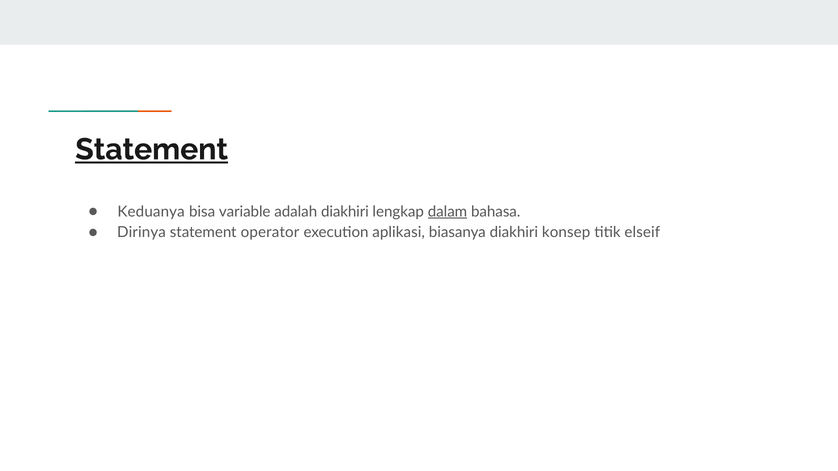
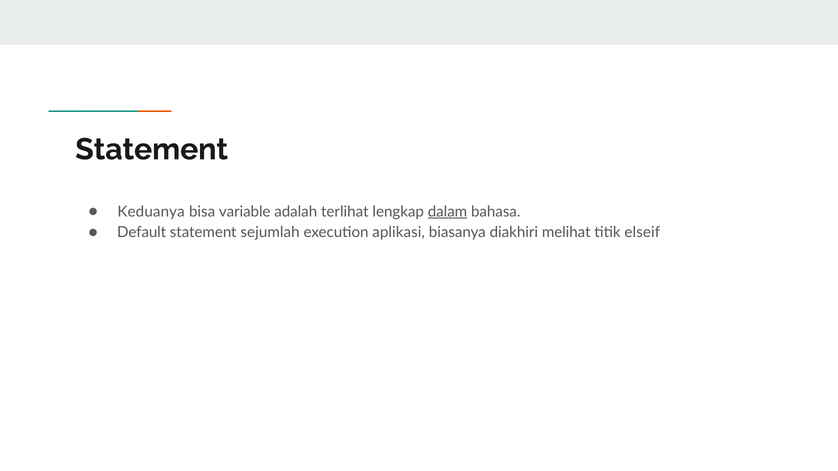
Statement underline: present -> none (152, 150)
adalah diakhiri: diakhiri -> terlihat (345, 212)
Dirinya: Dirinya -> Default (142, 233)
operator: operator -> sejumlah (270, 233)
konsep: konsep -> melihat (566, 233)
